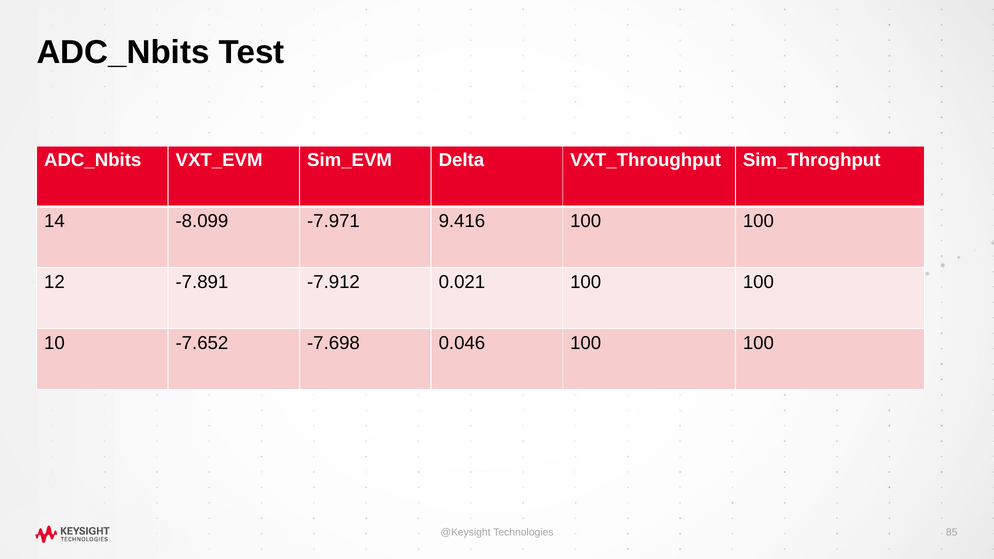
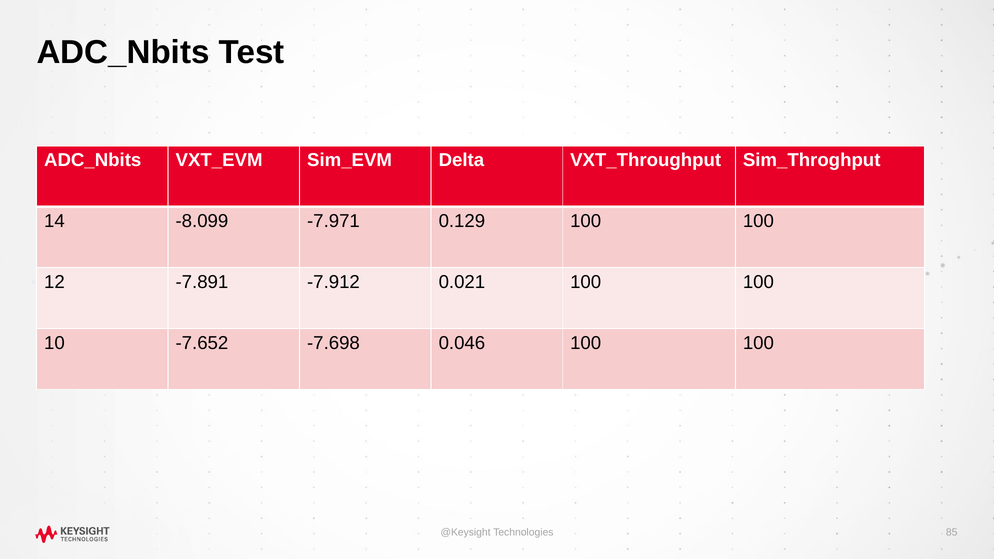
9.416: 9.416 -> 0.129 (462, 221)
